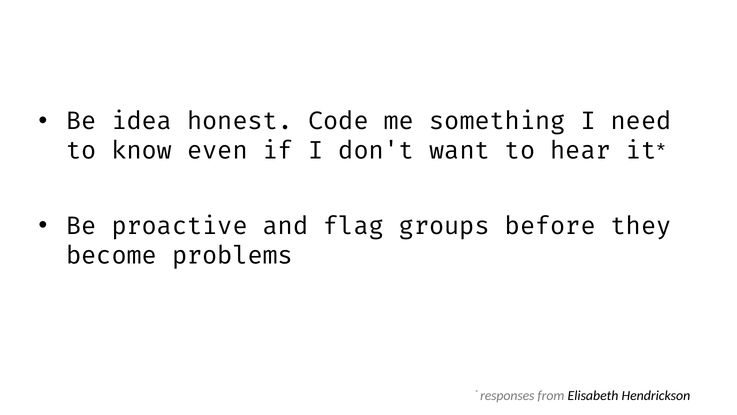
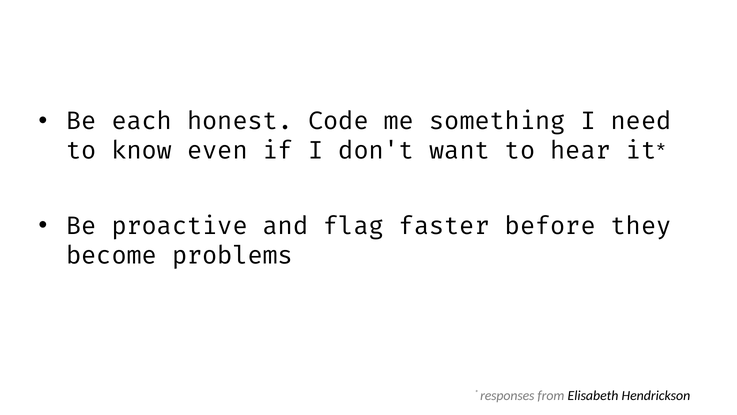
idea: idea -> each (142, 121)
groups: groups -> faster (444, 226)
